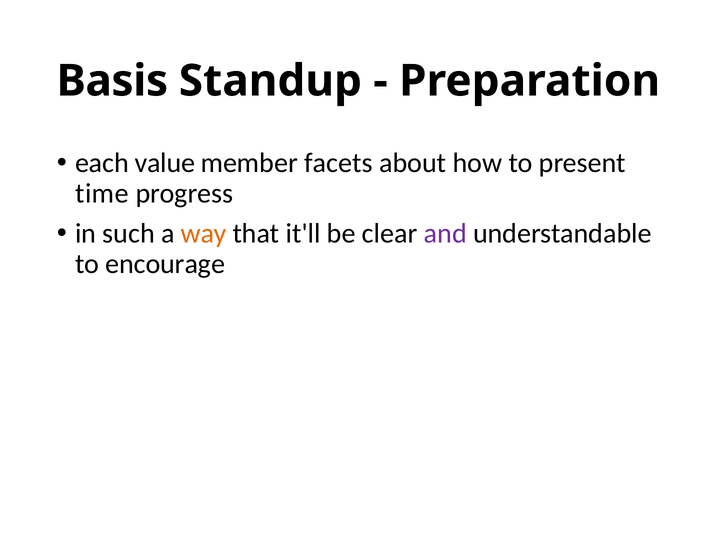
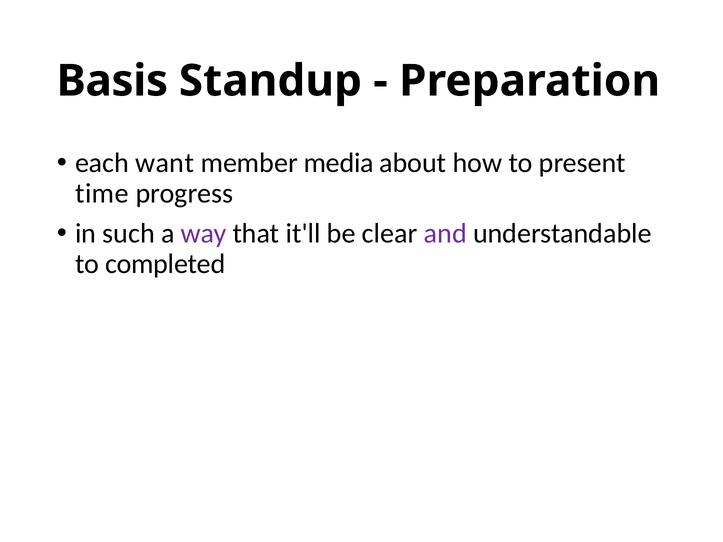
value: value -> want (165, 163)
facets: facets -> media (339, 163)
way colour: orange -> purple (204, 234)
encourage: encourage -> completed (165, 264)
